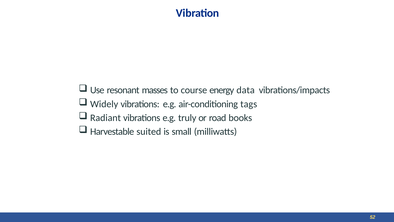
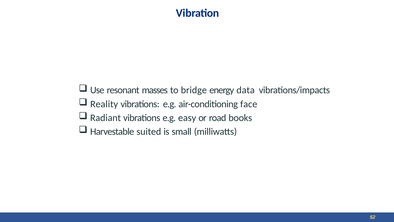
course: course -> bridge (194, 90)
Widely: Widely -> Reality (104, 104)
tags: tags -> face (249, 104)
truly: truly -> easy (187, 118)
